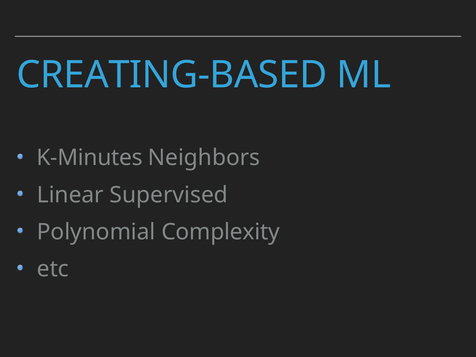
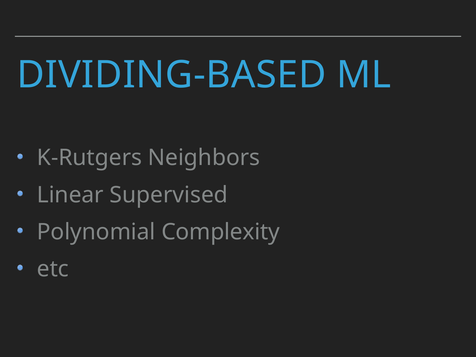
CREATING-BASED: CREATING-BASED -> DIVIDING-BASED (172, 75)
K-Minutes: K-Minutes -> K-Rutgers (89, 158)
